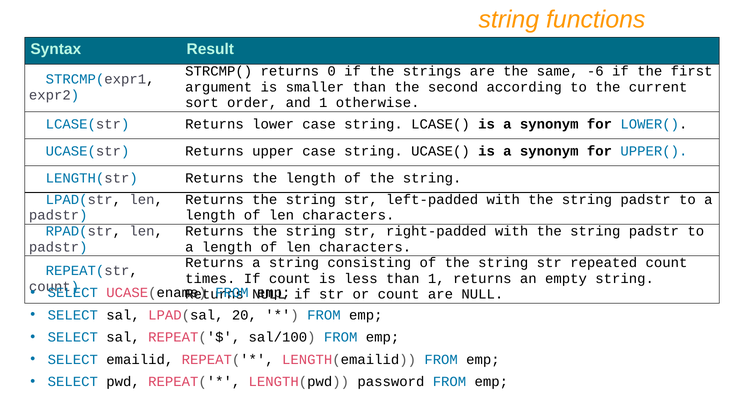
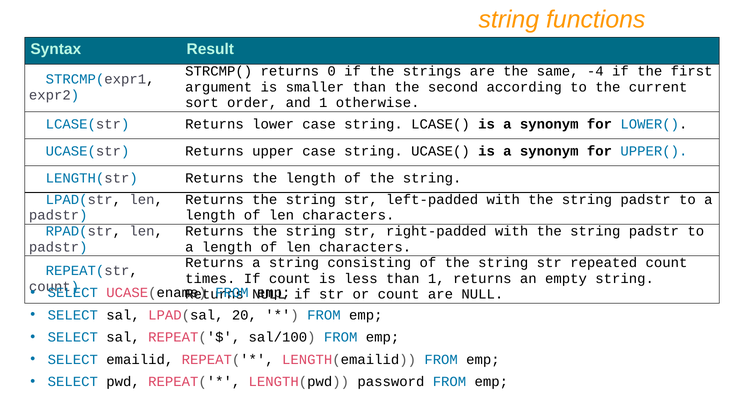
-6: -6 -> -4 (595, 71)
